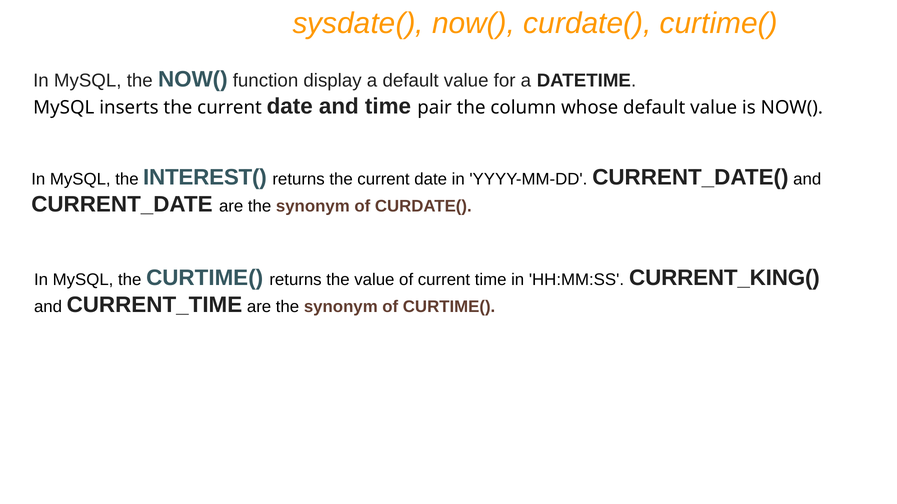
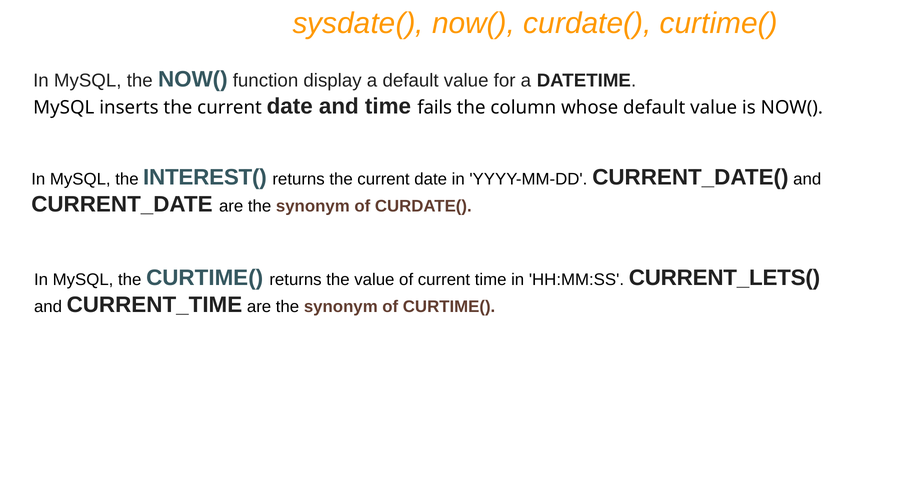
pair: pair -> fails (435, 108)
CURRENT_KING(: CURRENT_KING( -> CURRENT_LETS( (724, 278)
